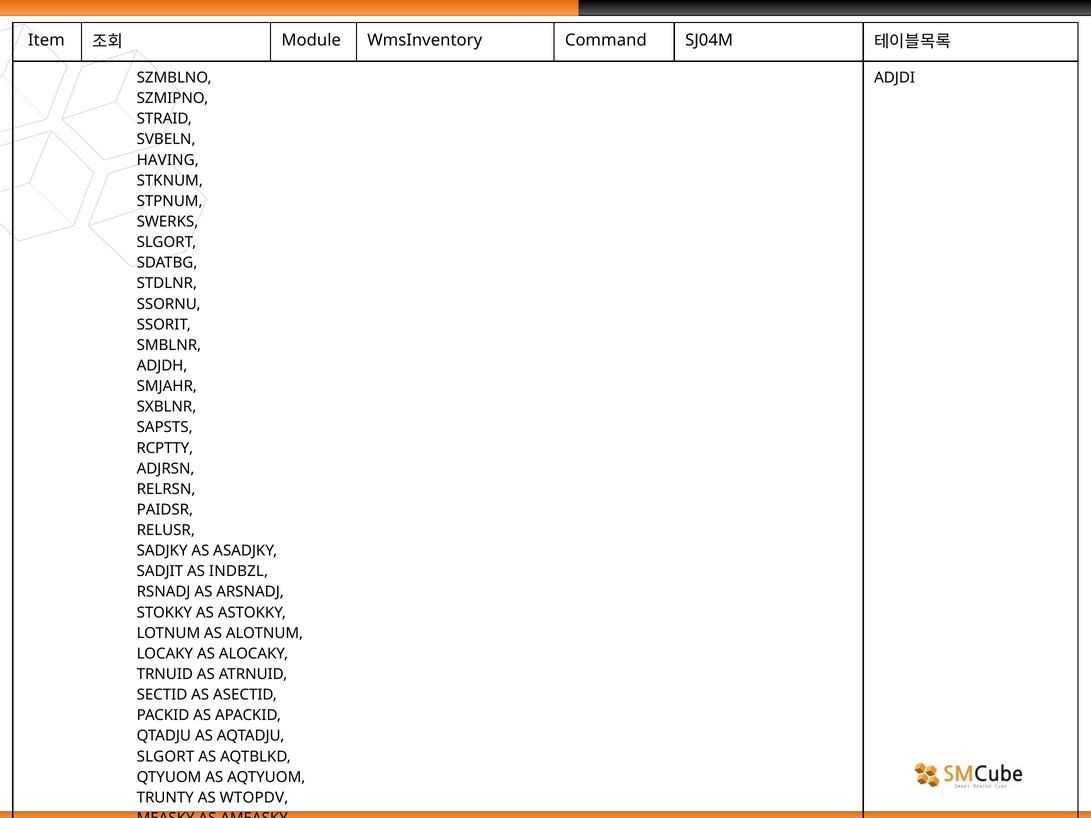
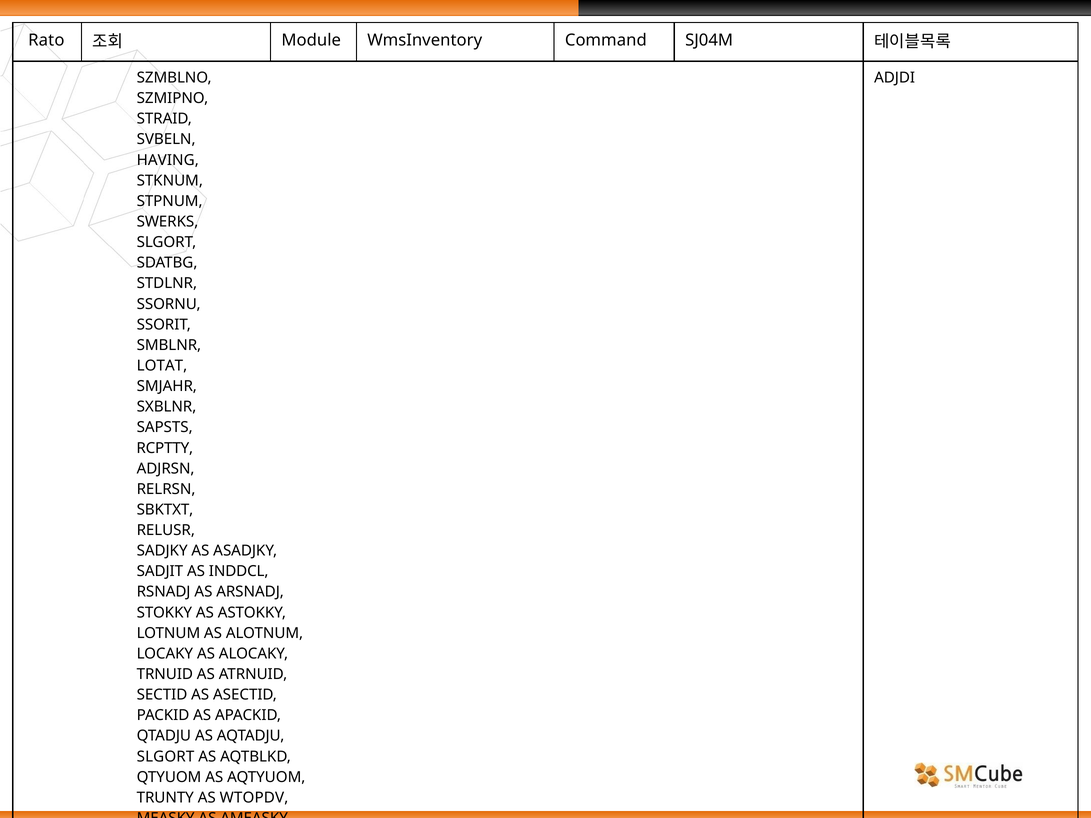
Item: Item -> Rato (46, 40)
ADJDH: ADJDH -> LOTAT (162, 366)
PAIDSR: PAIDSR -> SBKTXT (165, 510)
INDBZL: INDBZL -> INDDCL (239, 572)
